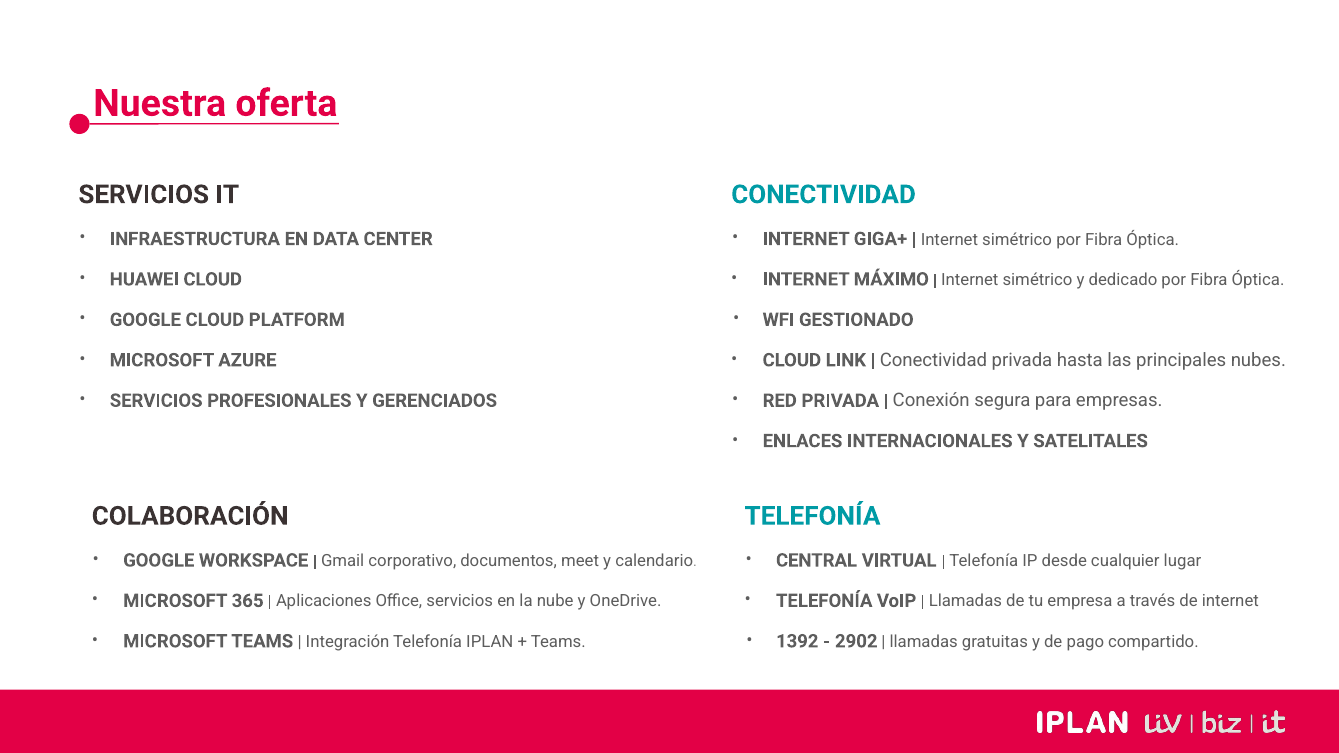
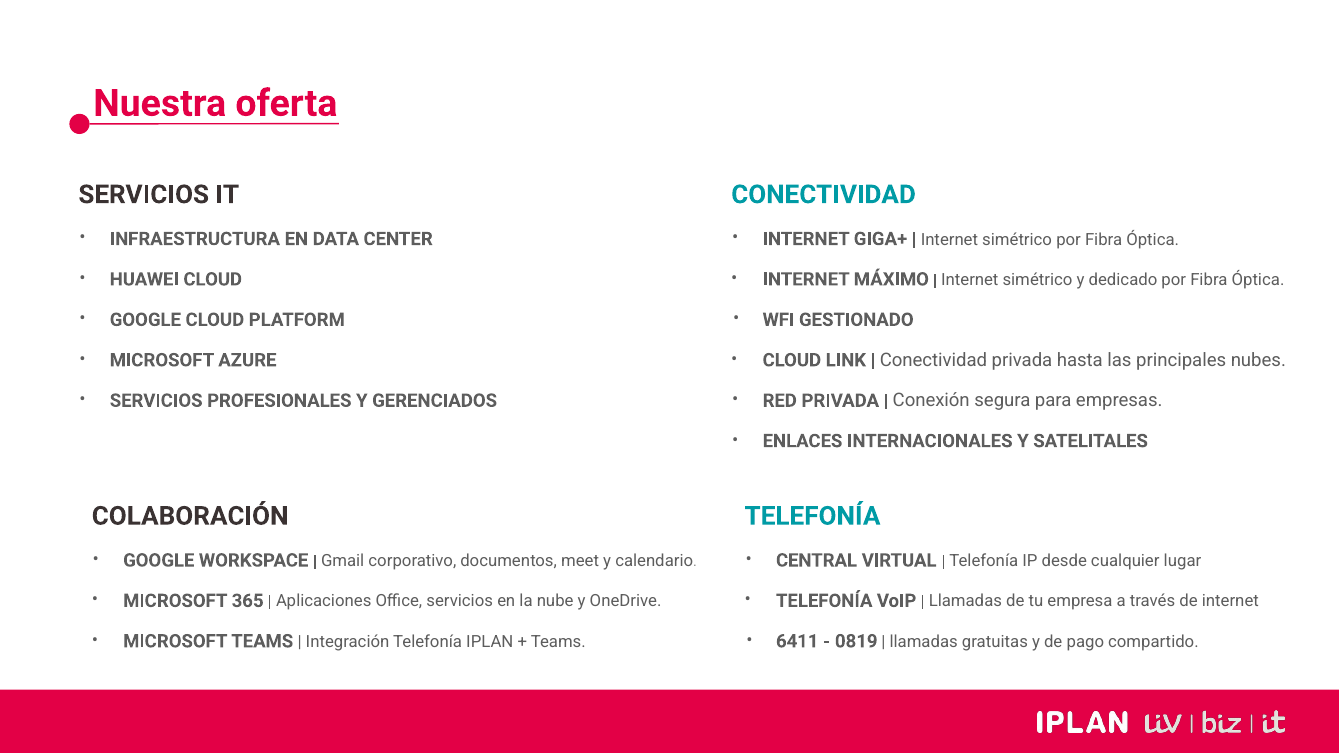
1392: 1392 -> 6411 (797, 641)
2902: 2902 -> 0819 (856, 641)
